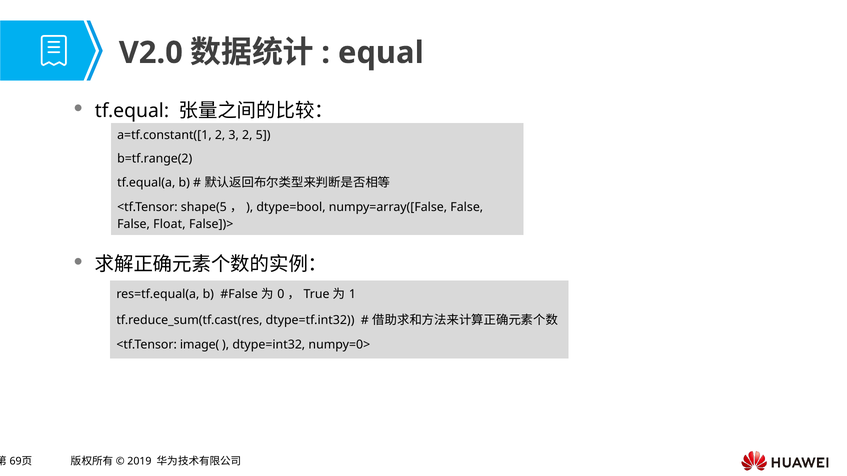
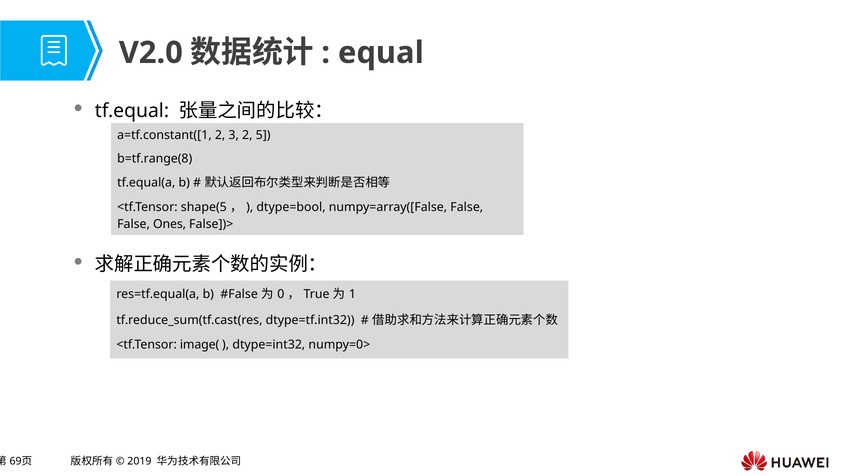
b=tf.range(2: b=tf.range(2 -> b=tf.range(8 (155, 159)
Float: Float -> Ones (170, 224)
